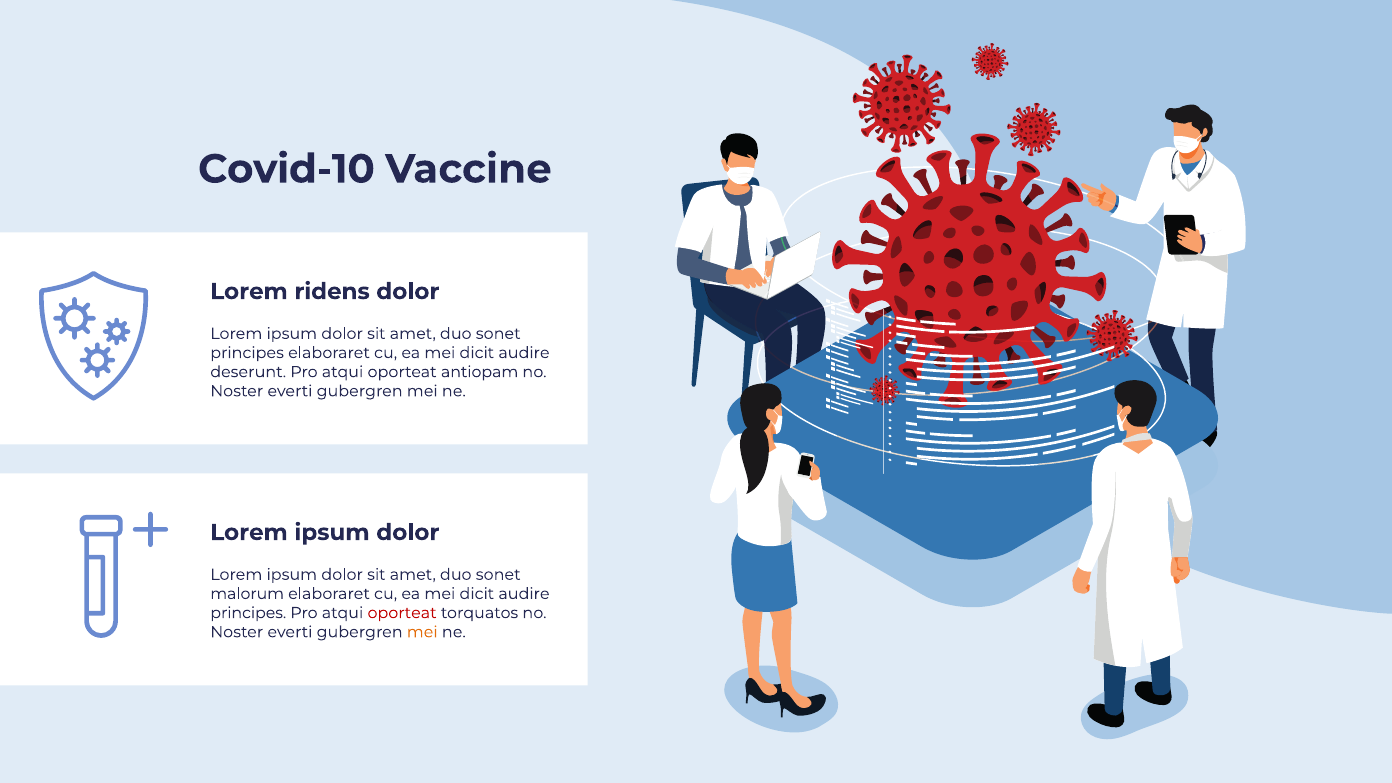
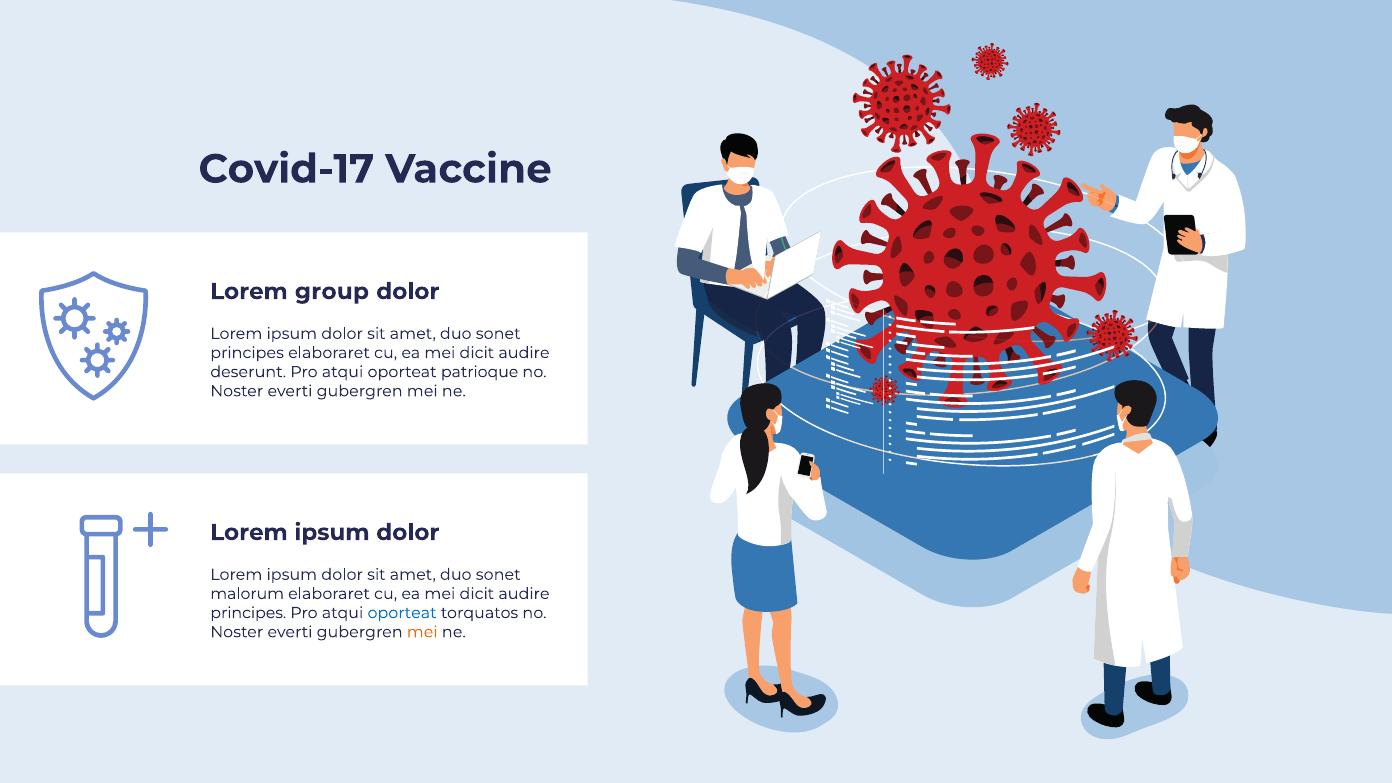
Covid-10: Covid-10 -> Covid-17 (286, 169)
ridens: ridens -> group (332, 291)
antiopam: antiopam -> patrioque (480, 372)
oporteat colour: red -> blue (402, 613)
